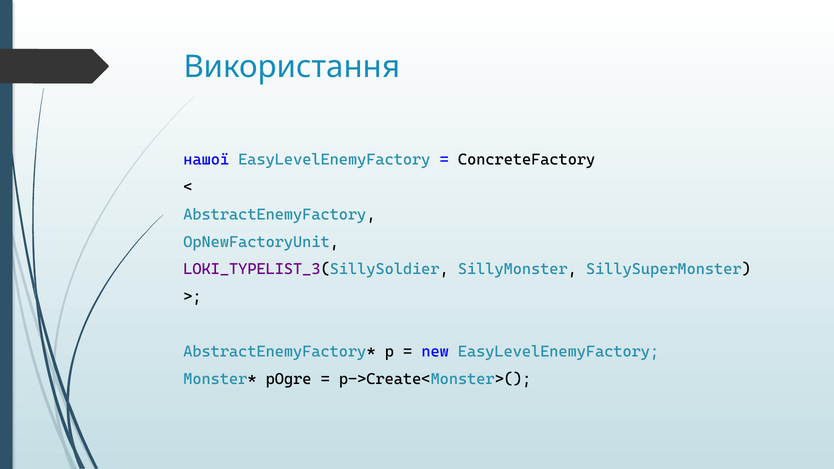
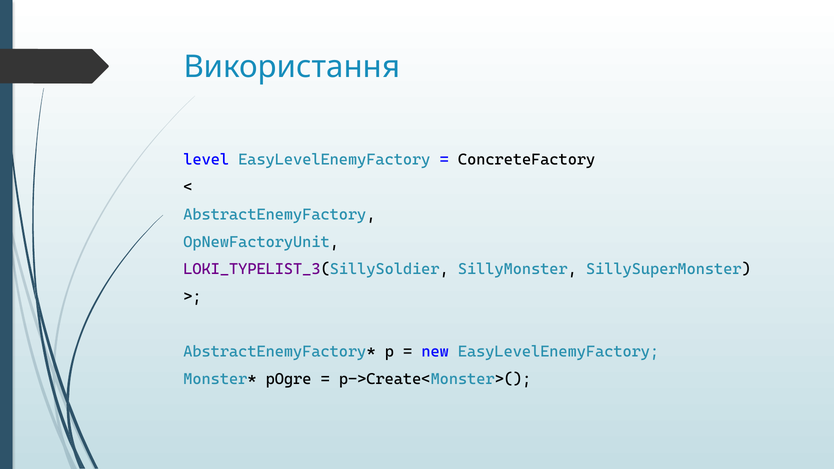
нашої: нашої -> level (206, 160)
